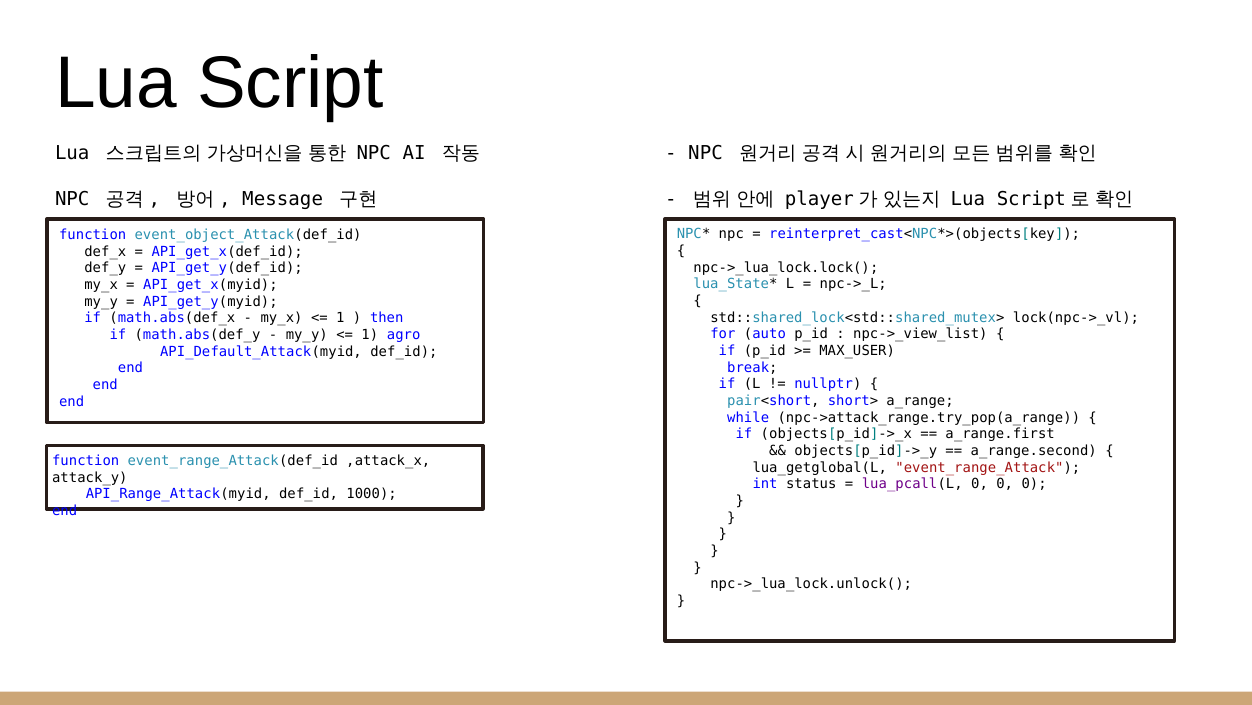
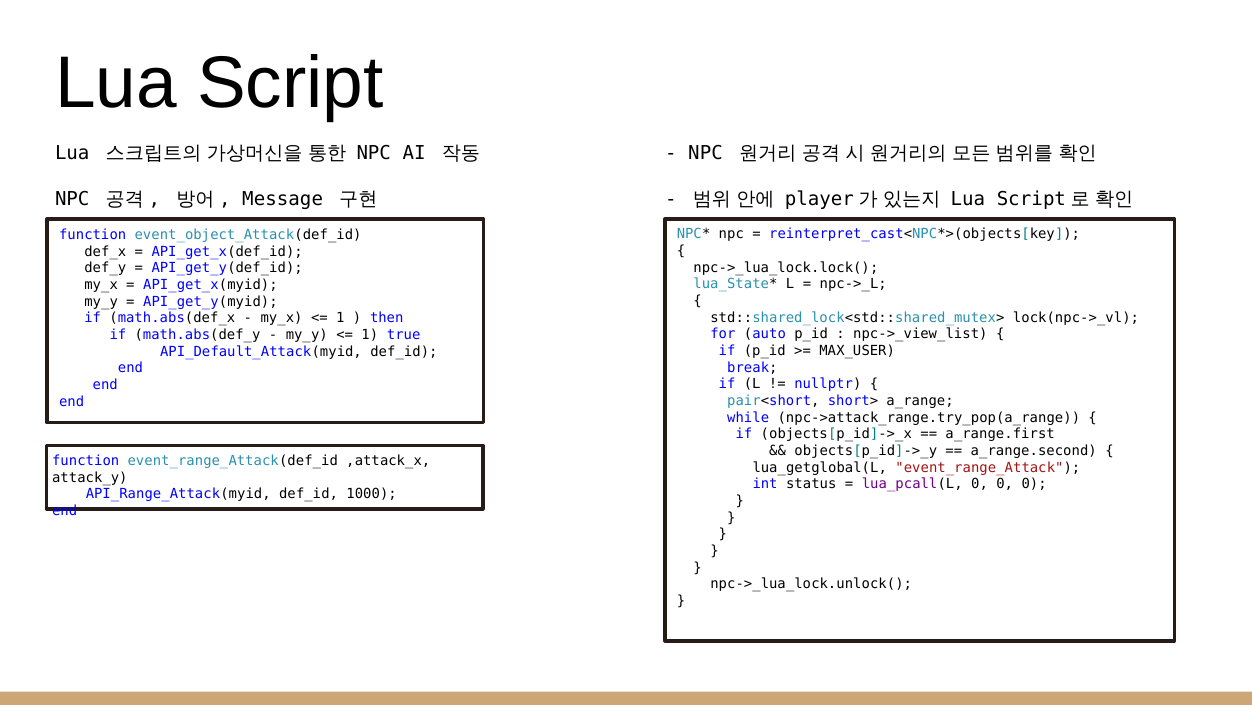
agro: agro -> true (404, 335)
